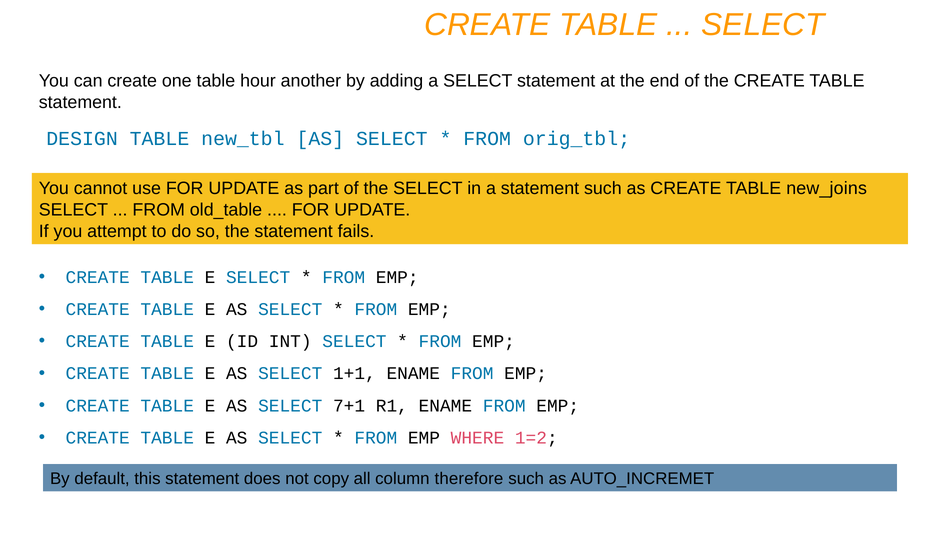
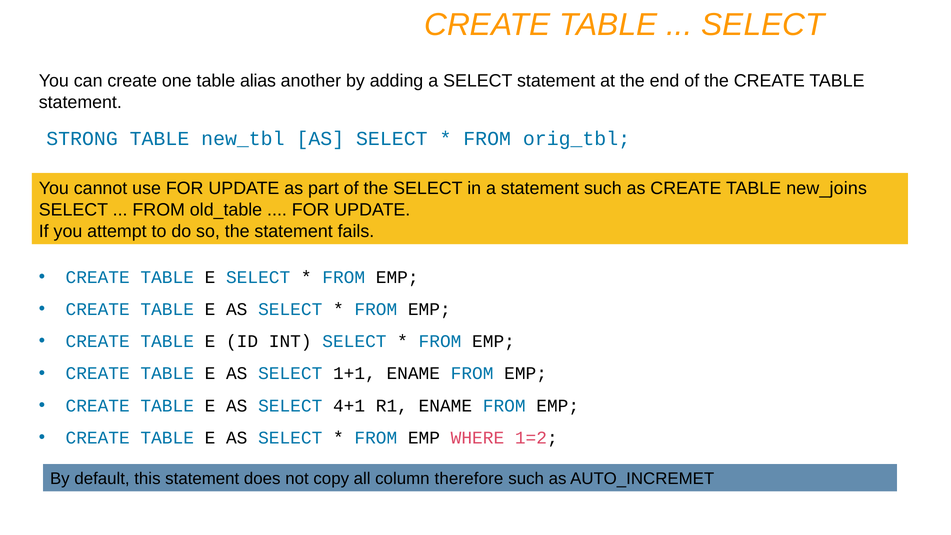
hour: hour -> alias (258, 81)
DESIGN: DESIGN -> STRONG (82, 139)
7+1: 7+1 -> 4+1 (349, 406)
